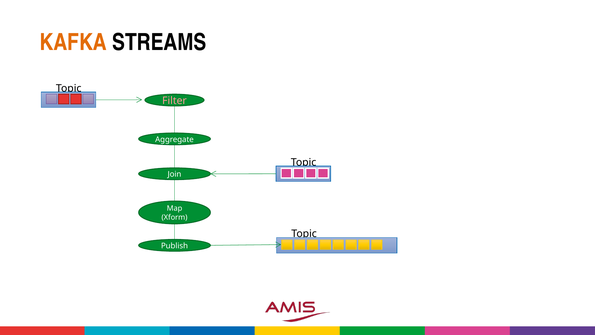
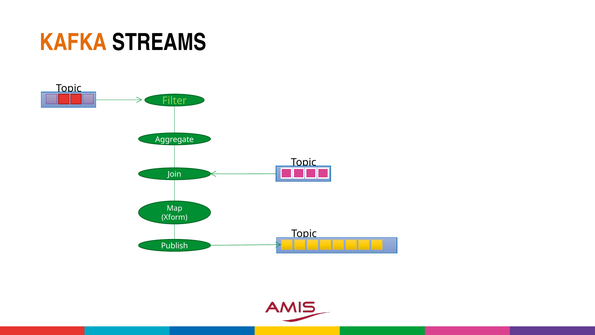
Filter colour: pink -> light green (174, 101)
